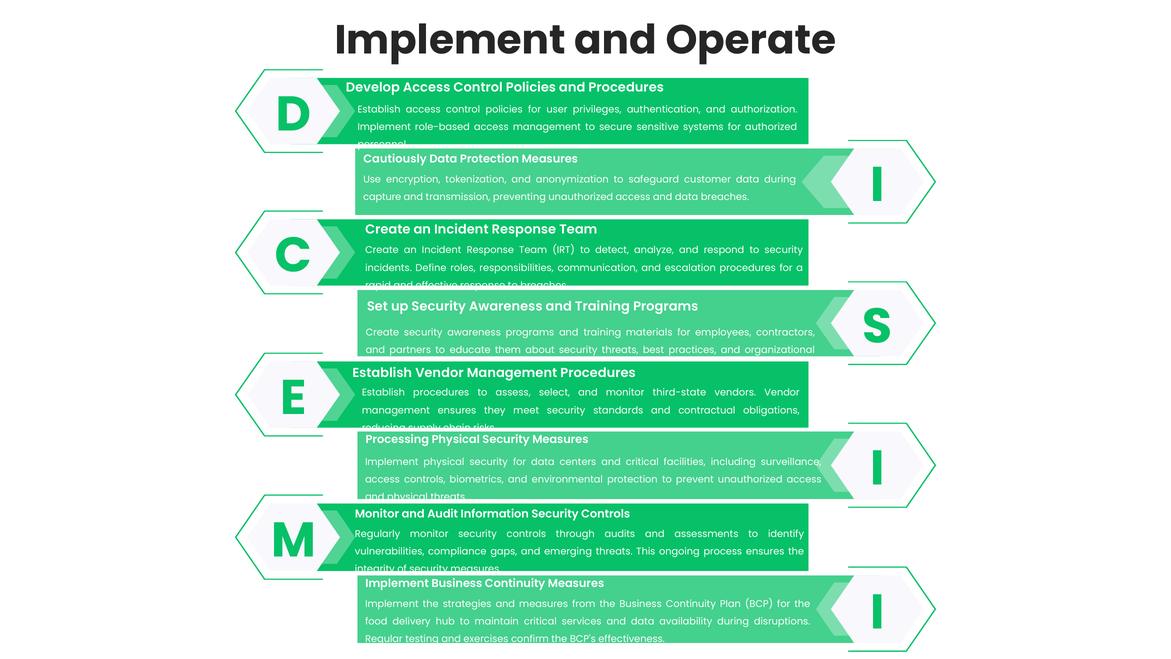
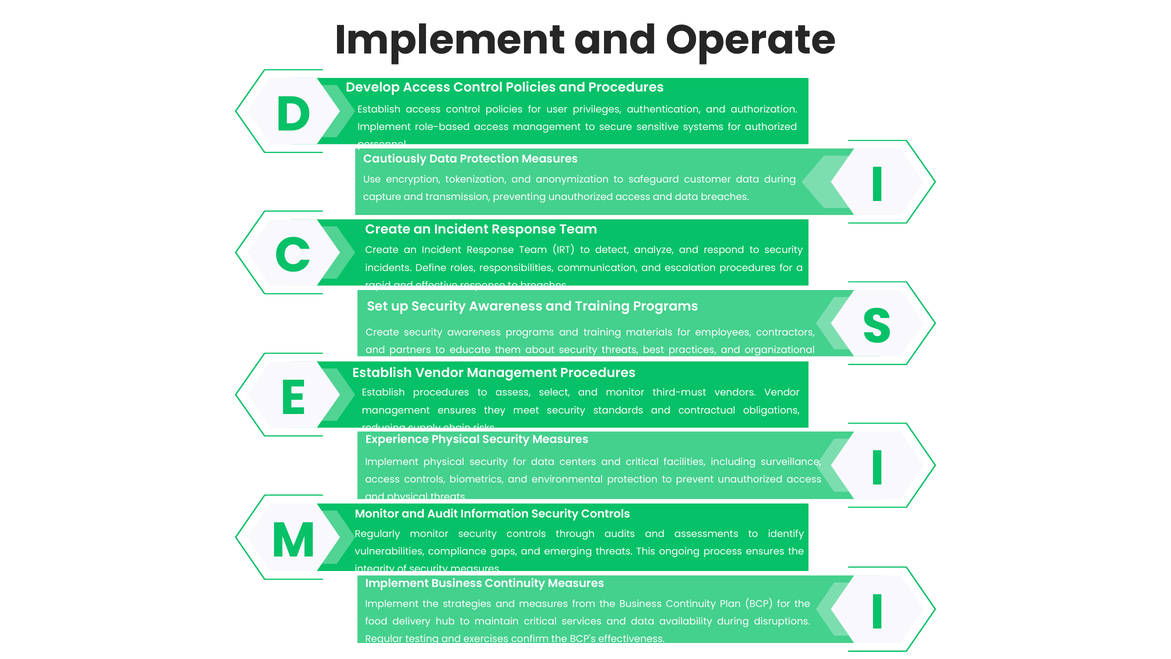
third-state: third-state -> third-must (679, 393)
Processing: Processing -> Experience (397, 440)
